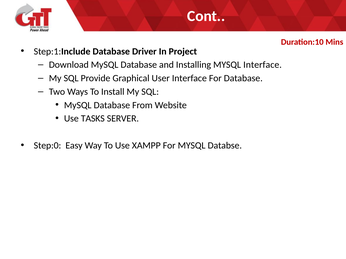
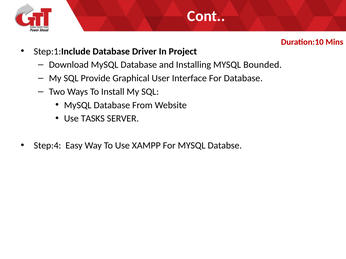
MYSQL Interface: Interface -> Bounded (263, 65)
Step:0: Step:0 -> Step:4 (47, 146)
